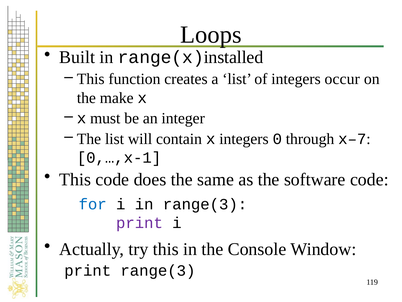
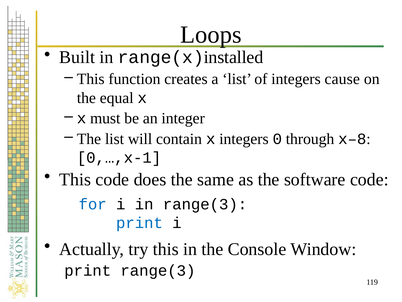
occur: occur -> cause (342, 79)
make: make -> equal (117, 98)
x–7: x–7 -> x–8 (352, 139)
print colour: purple -> blue (139, 223)
